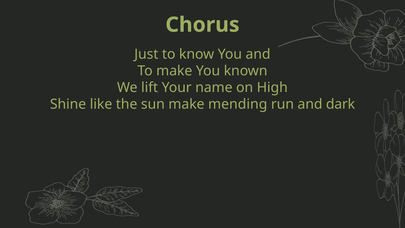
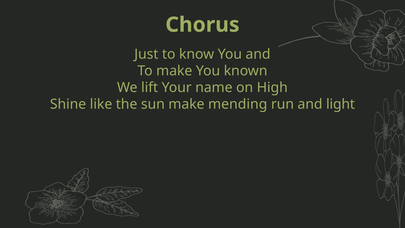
dark: dark -> light (341, 104)
